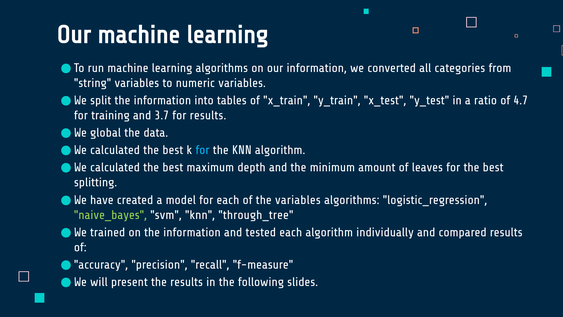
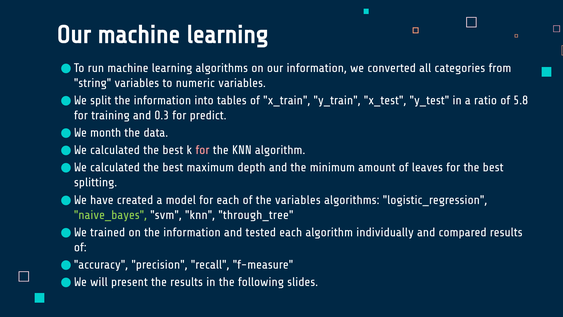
4.7: 4.7 -> 5.8 (521, 100)
3.7: 3.7 -> 0.3 (162, 115)
for results: results -> predict (208, 115)
global: global -> month (106, 133)
for colour: light blue -> pink (202, 150)
